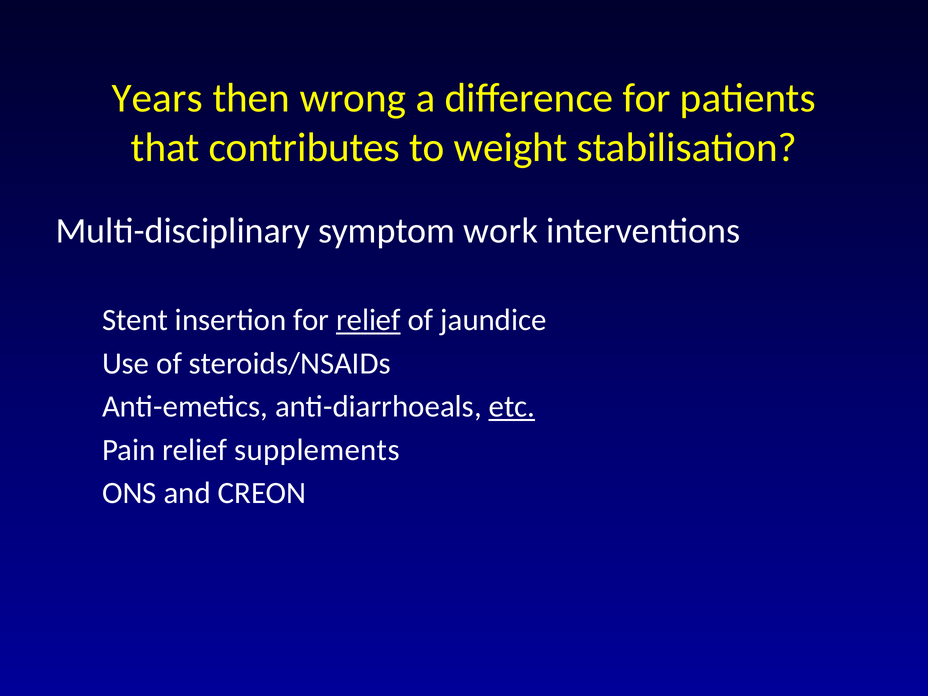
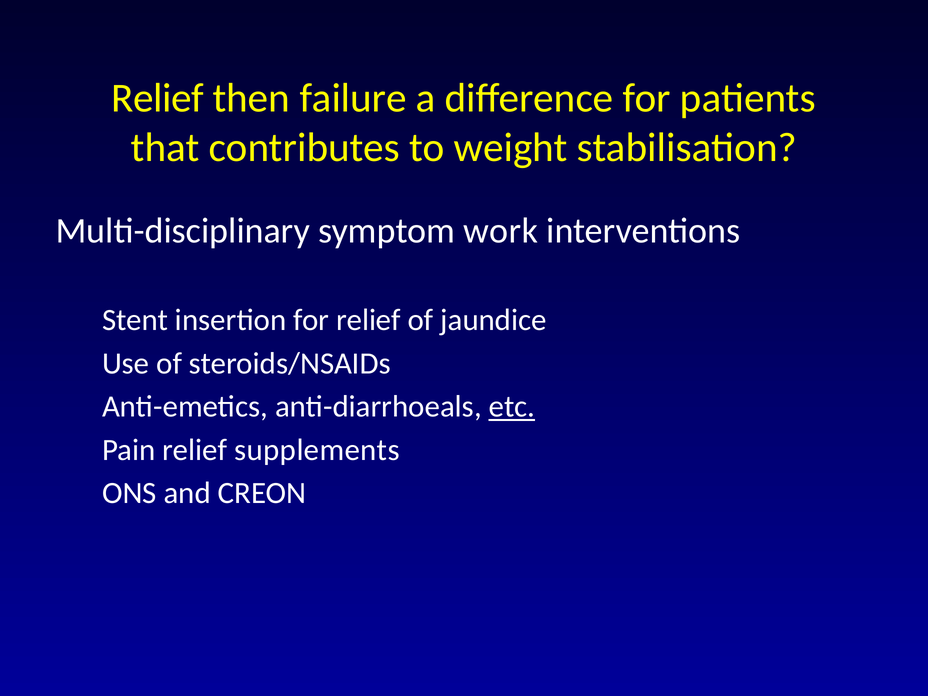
Years: Years -> Relief (158, 98)
wrong: wrong -> failure (353, 98)
relief underline: present -> none (368, 320)
